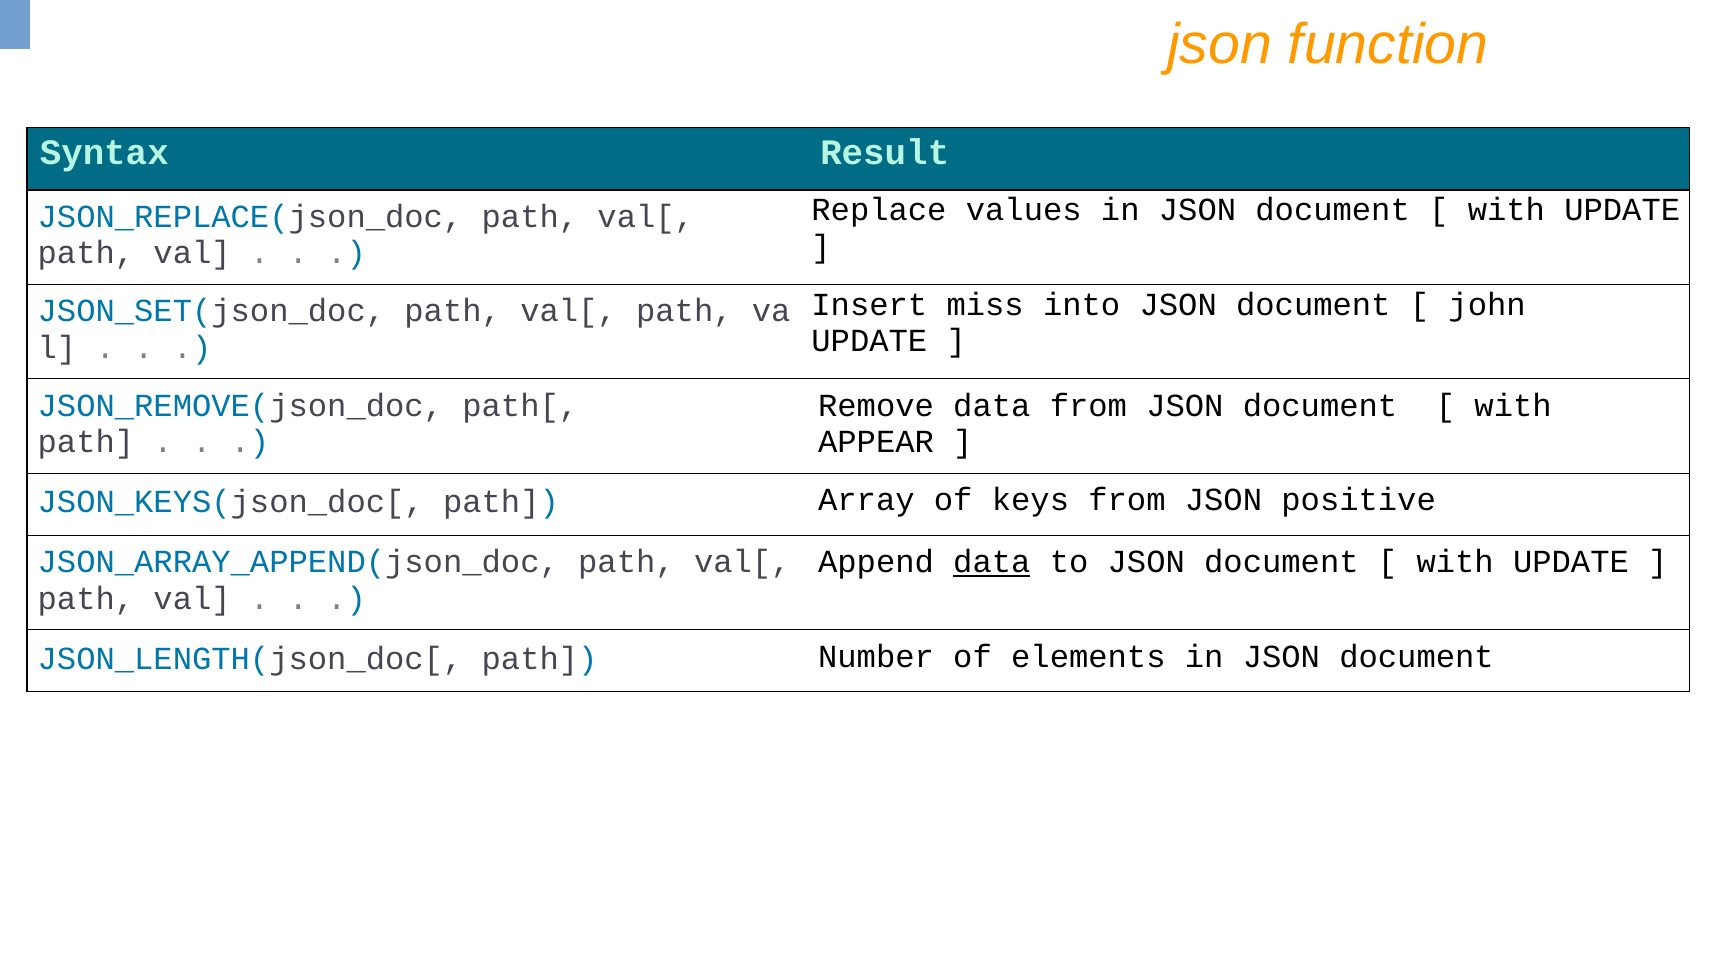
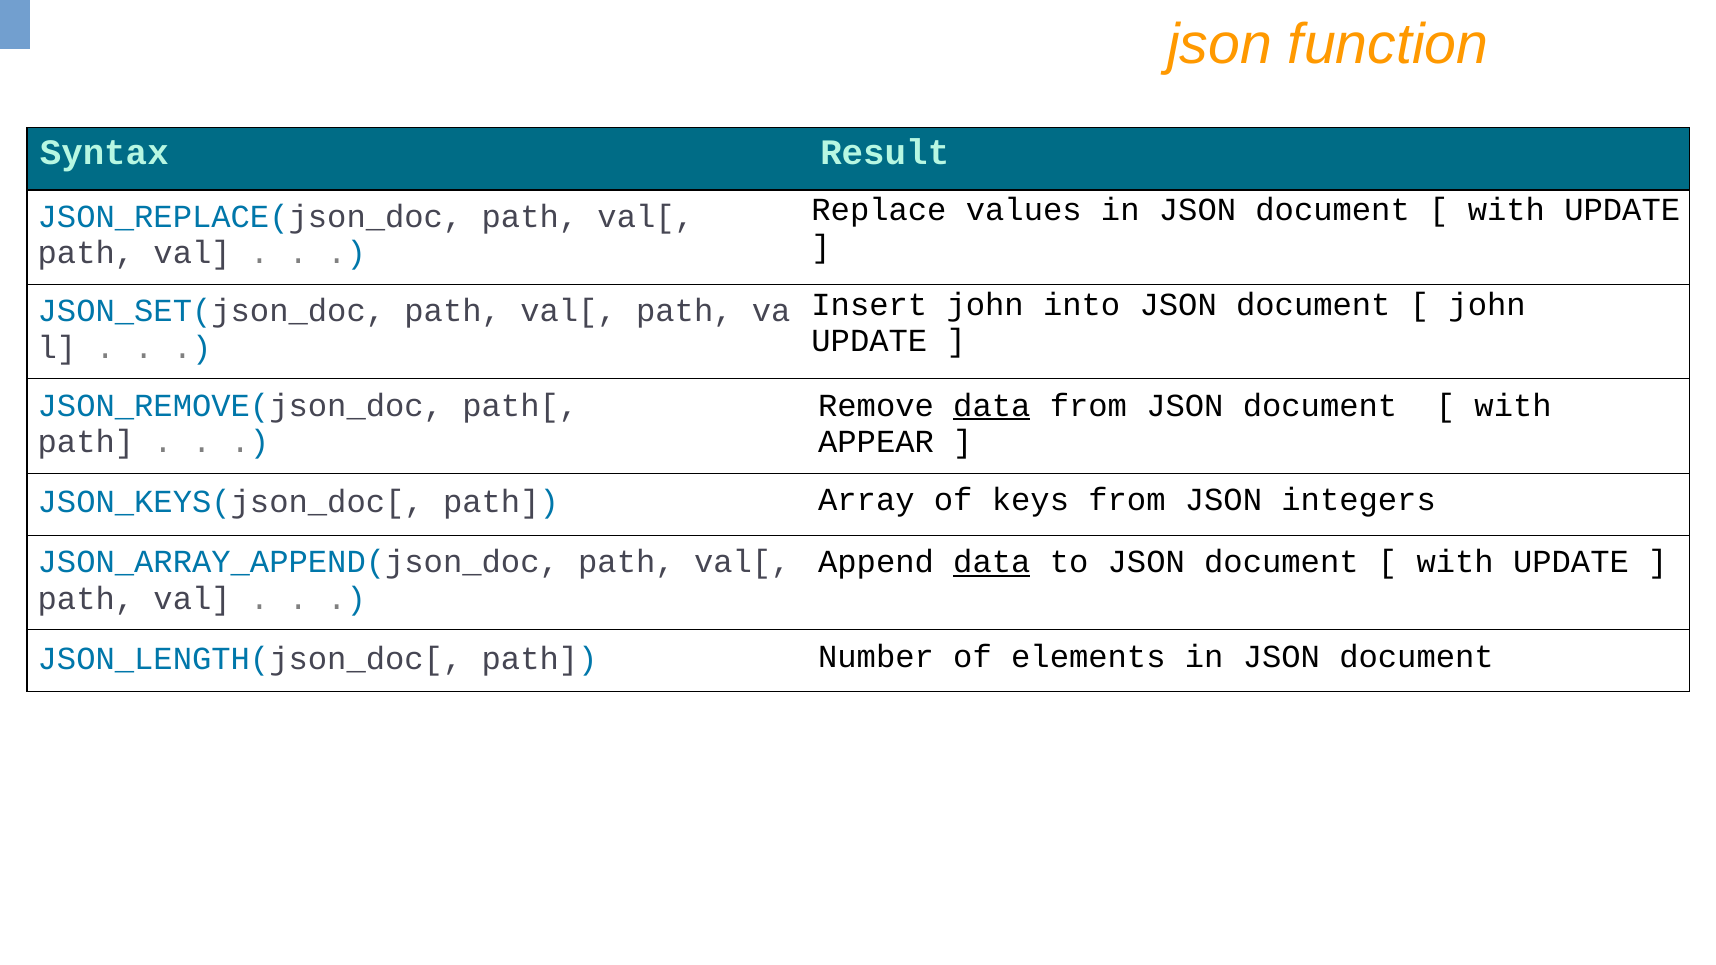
Insert miss: miss -> john (985, 305)
data underline: none -> present (992, 406)
positive: positive -> integers (1359, 500)
